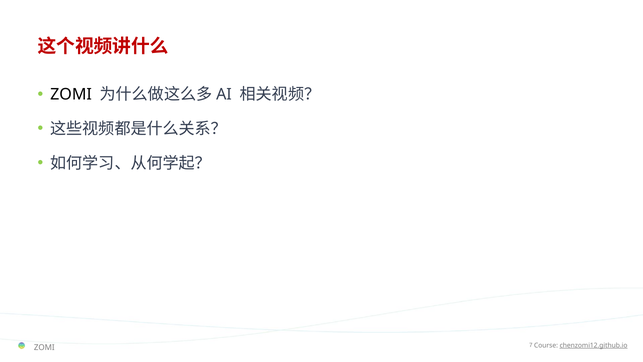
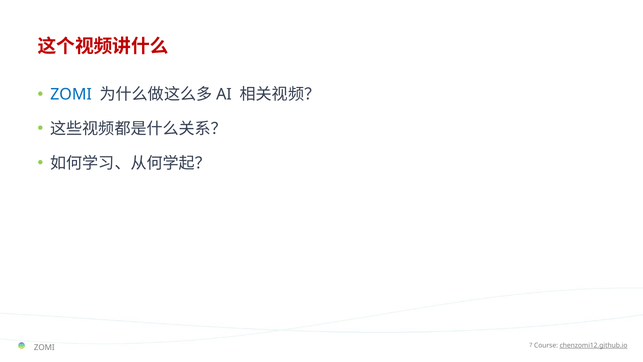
ZOMI colour: black -> blue (71, 94)
